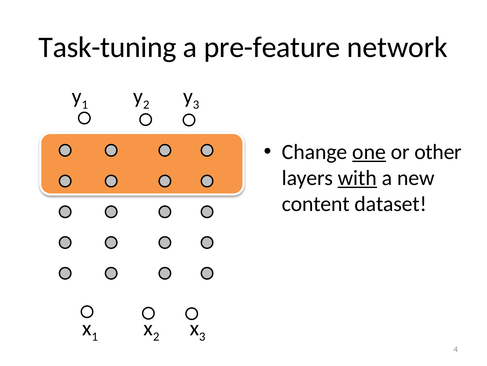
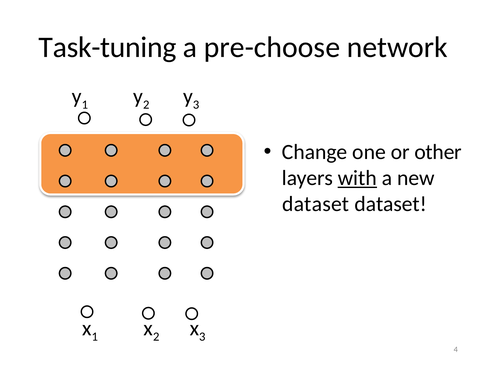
pre-feature: pre-feature -> pre-choose (272, 47)
one underline: present -> none (369, 152)
content: content -> dataset (316, 204)
